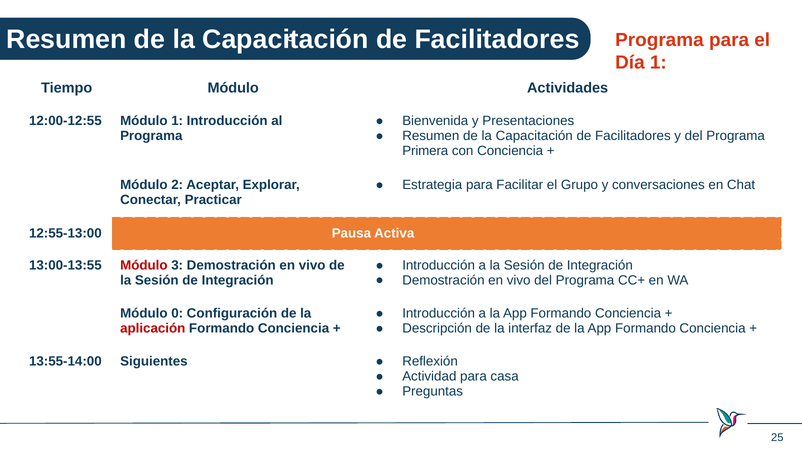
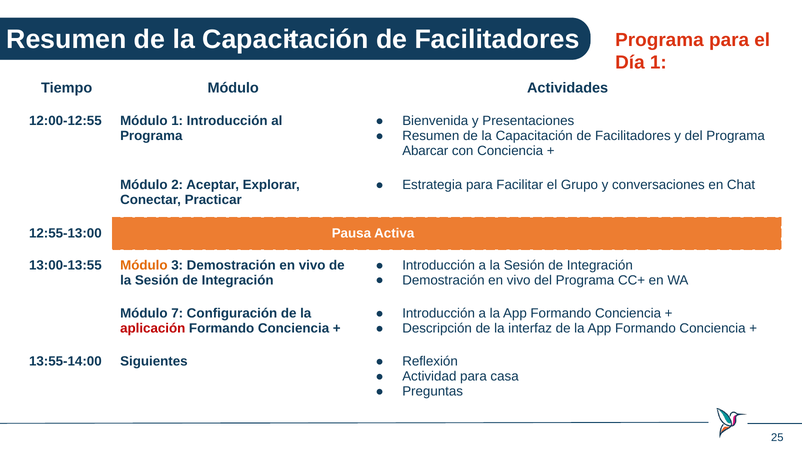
Primera: Primera -> Abarcar (425, 151)
Módulo colour: red -> orange (144, 265)
0: 0 -> 7 (177, 313)
